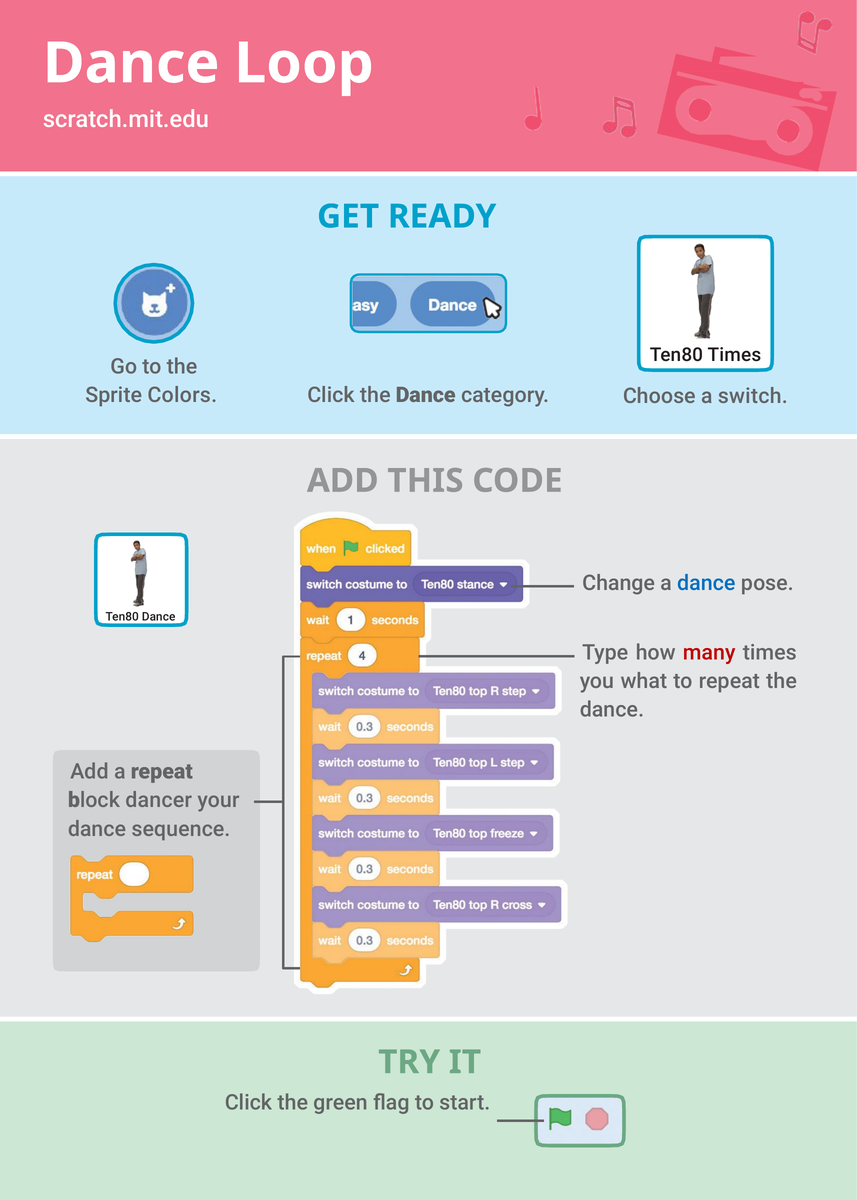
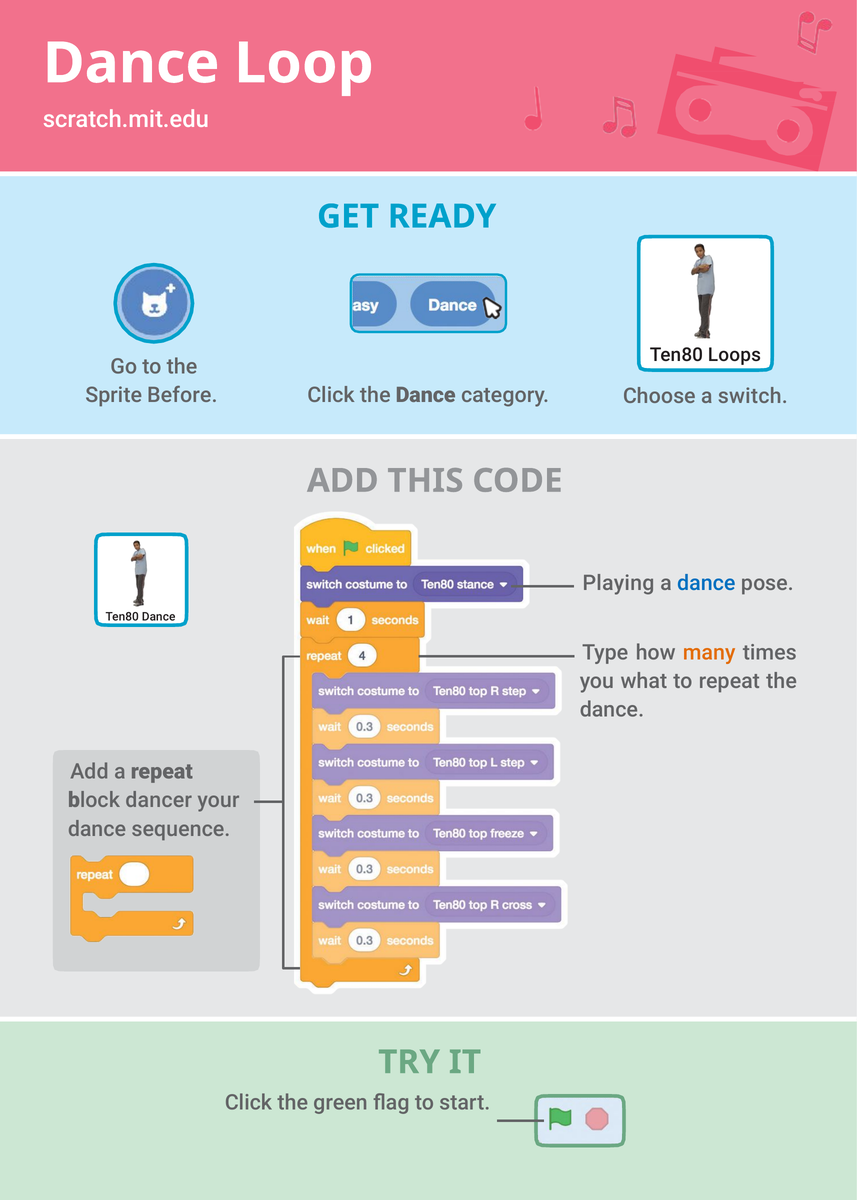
Ten80 Times: Times -> Loops (734, 355)
Colors: Colors -> Before (182, 395)
Change: Change -> Playing (618, 583)
many colour: red -> orange (709, 652)
